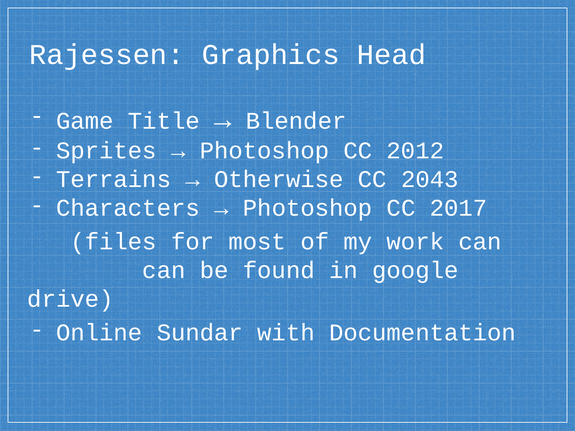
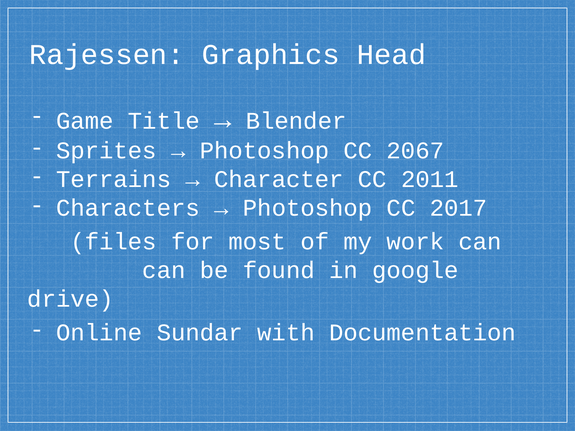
2012: 2012 -> 2067 (415, 151)
Otherwise: Otherwise -> Character (279, 179)
2043: 2043 -> 2011 (430, 179)
